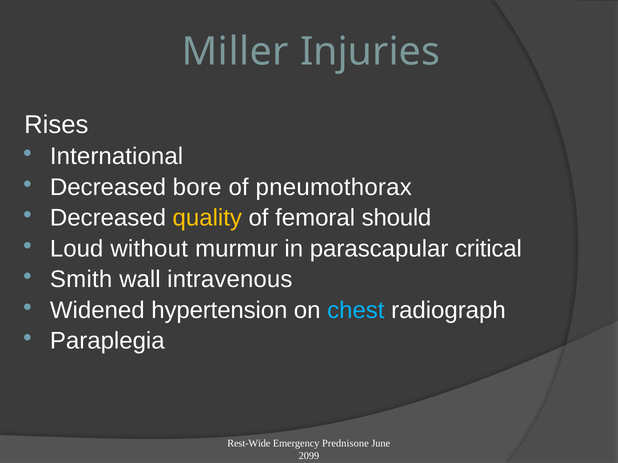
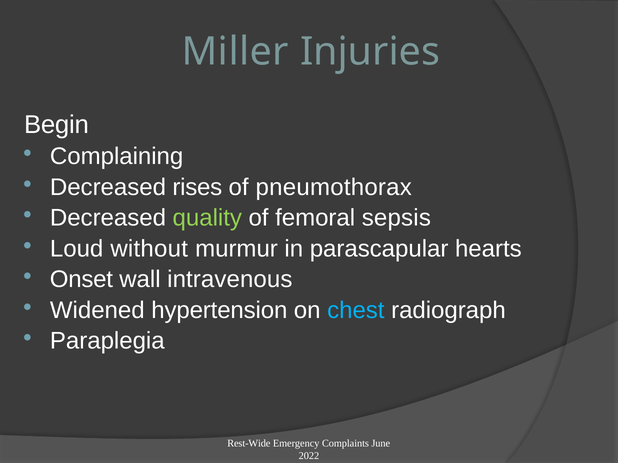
Rises: Rises -> Begin (56, 125)
International: International -> Complaining (117, 157)
bore: bore -> rises (197, 188)
quality colour: yellow -> light green (207, 218)
should: should -> sepsis (396, 218)
critical: critical -> hearts (488, 249)
Smith: Smith -> Onset (81, 280)
Prednisone: Prednisone -> Complaints (345, 444)
2099: 2099 -> 2022 (309, 456)
